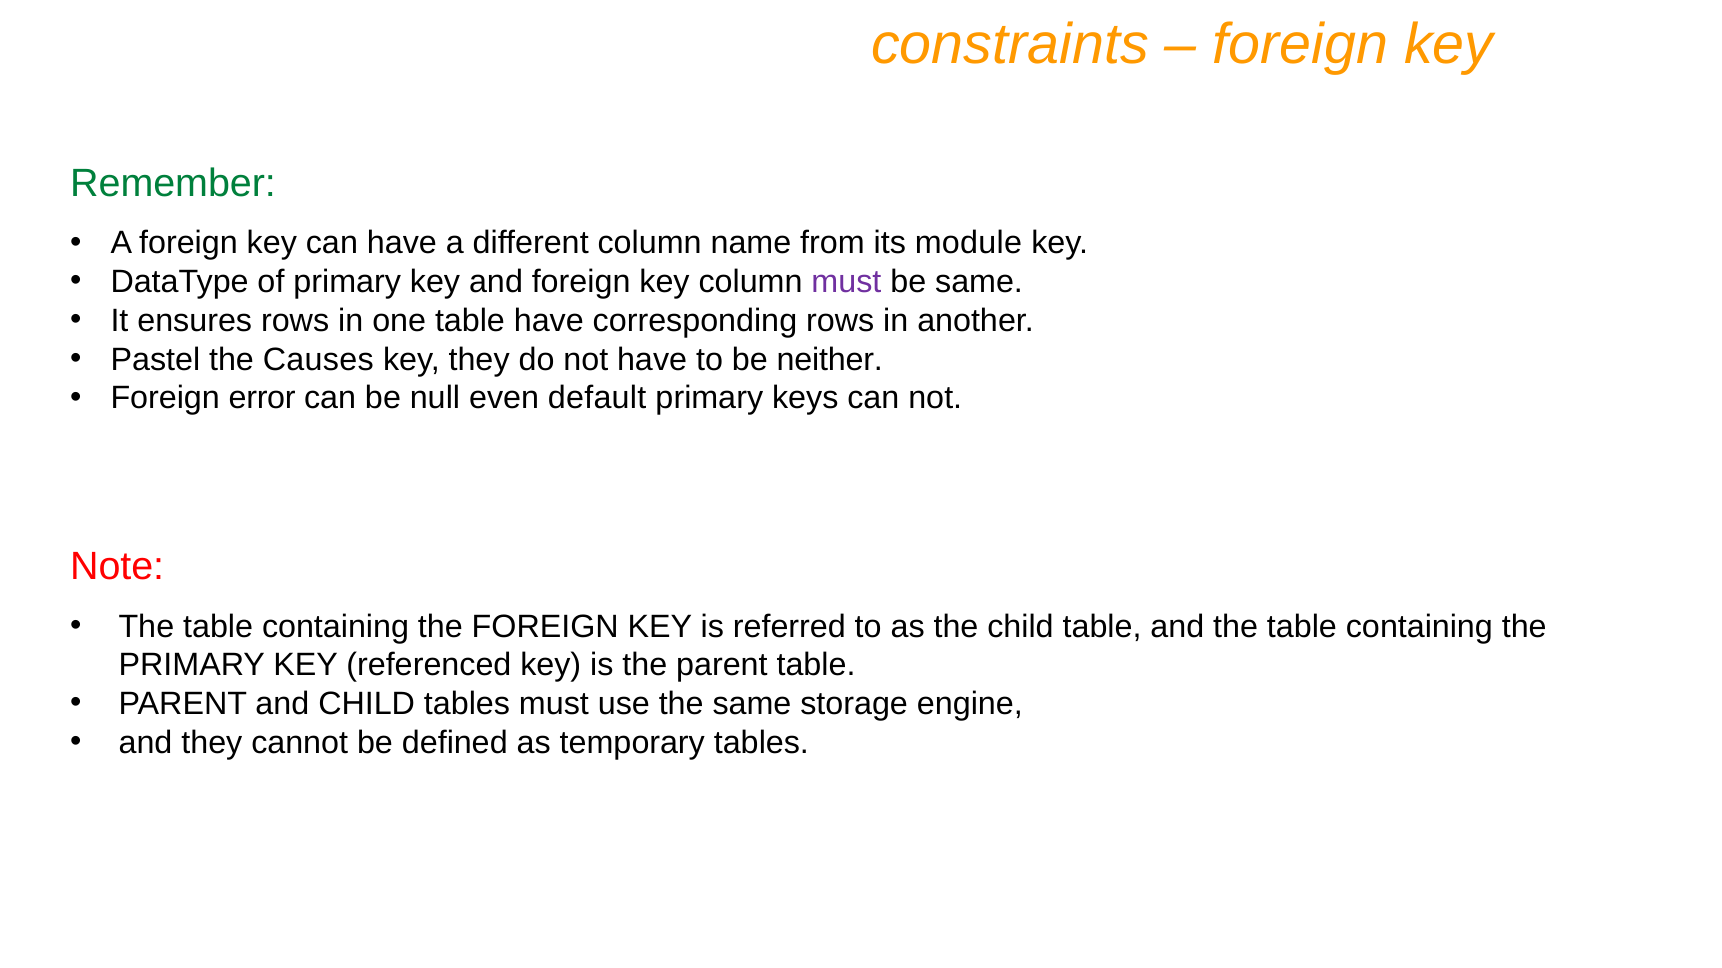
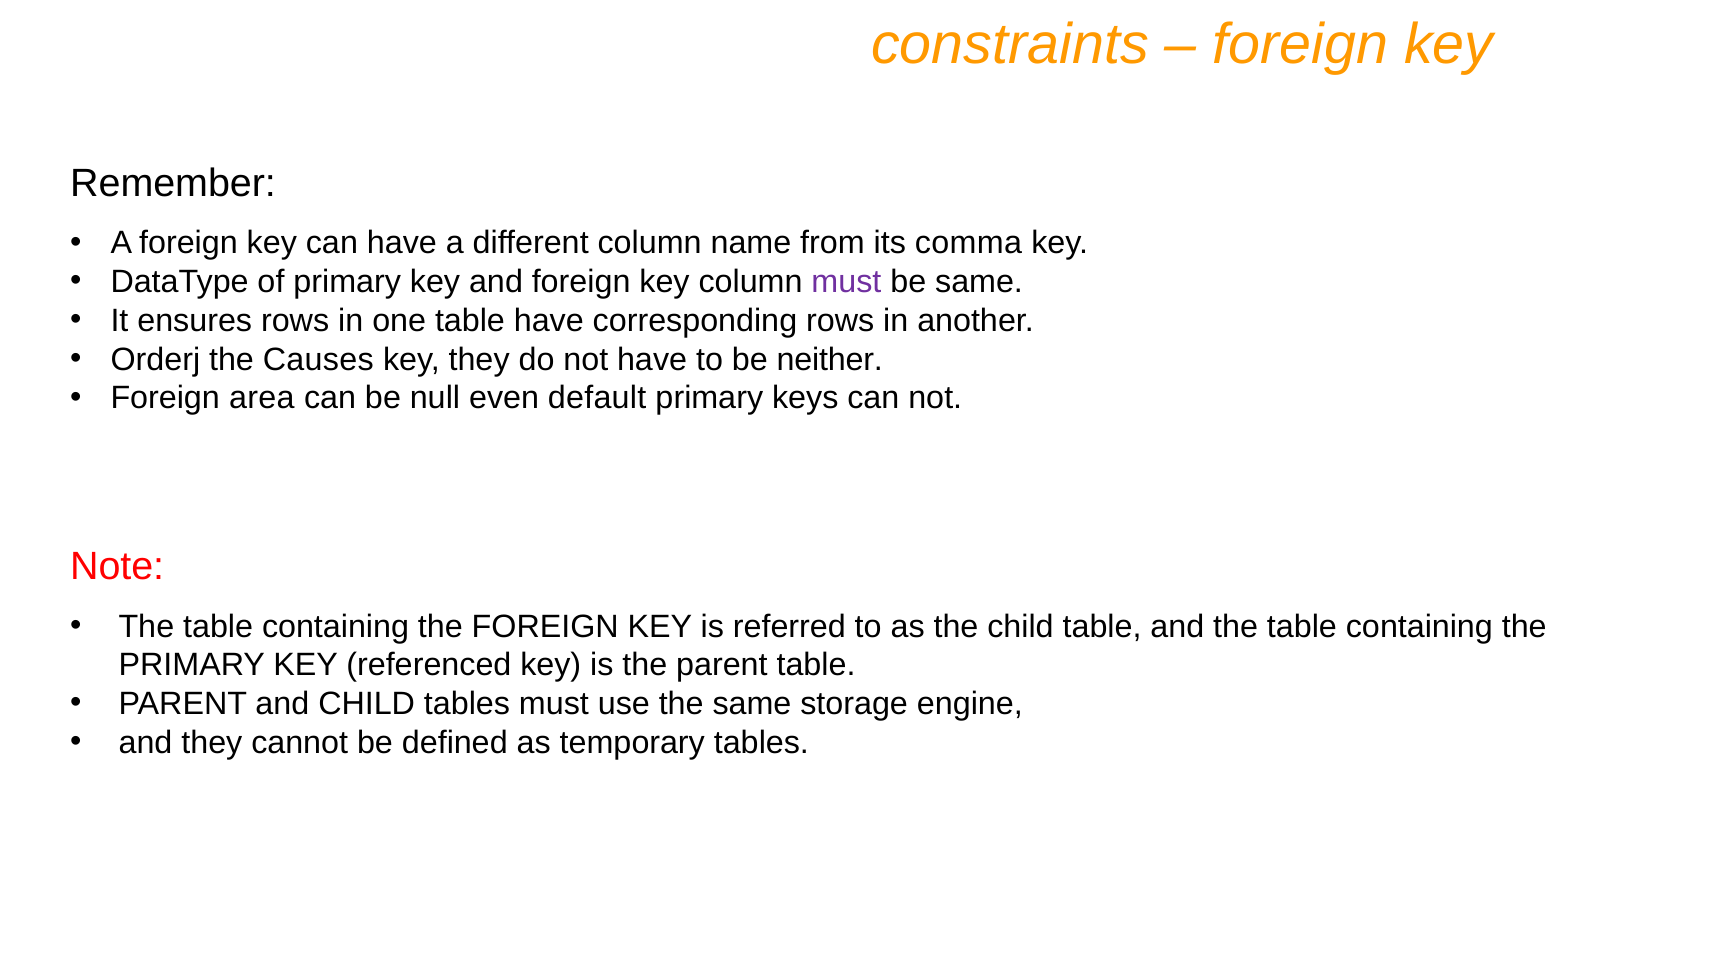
Remember colour: green -> black (173, 184)
module: module -> comma (968, 243)
Pastel: Pastel -> Orderj (155, 360)
error: error -> area (262, 398)
